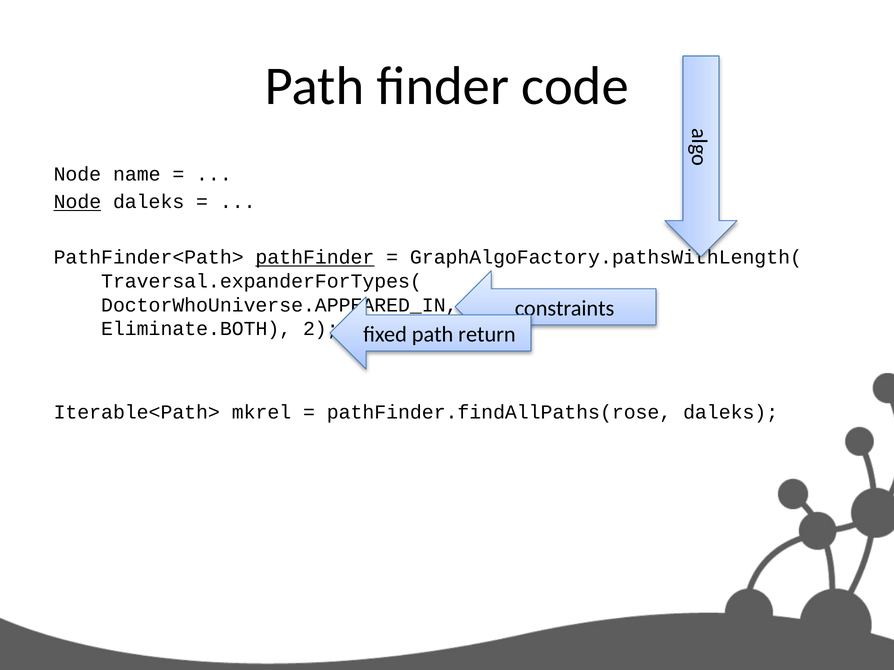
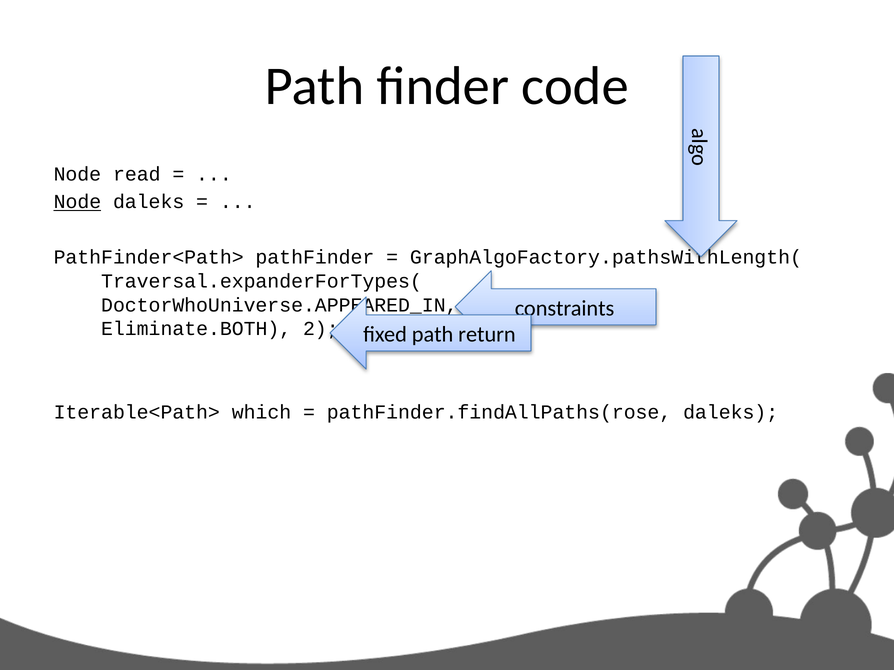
name: name -> read (137, 174)
pathFinder underline: present -> none (315, 258)
mkrel: mkrel -> which (262, 413)
